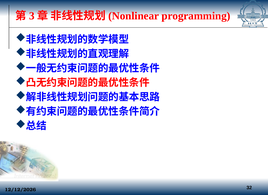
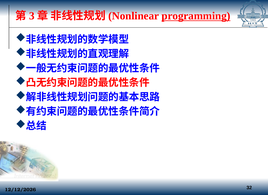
programming underline: none -> present (196, 16)
